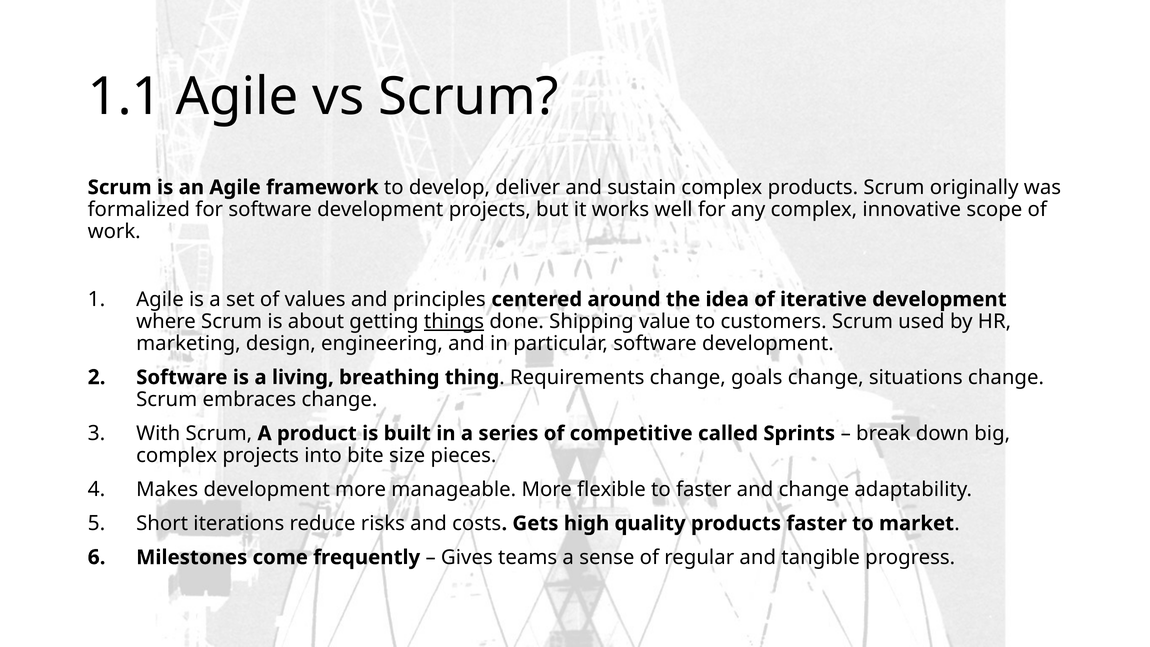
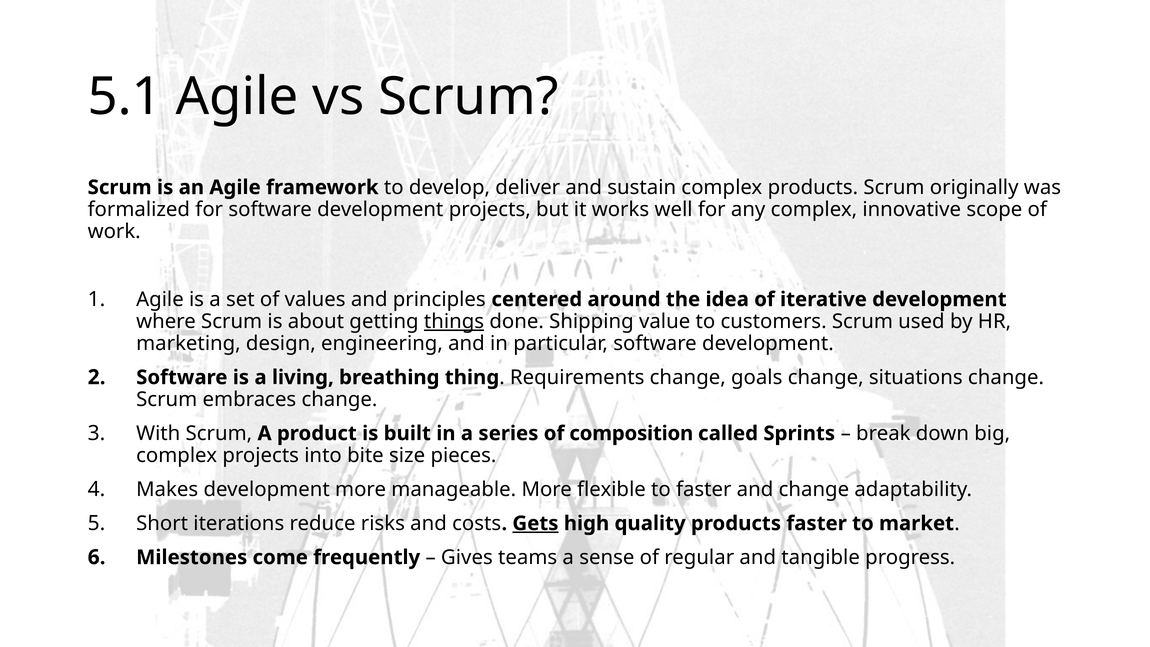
1.1: 1.1 -> 5.1 (125, 97)
competitive: competitive -> composition (631, 433)
Gets underline: none -> present (535, 523)
